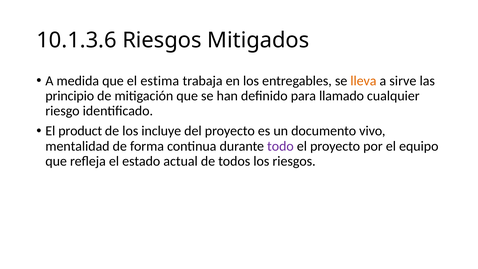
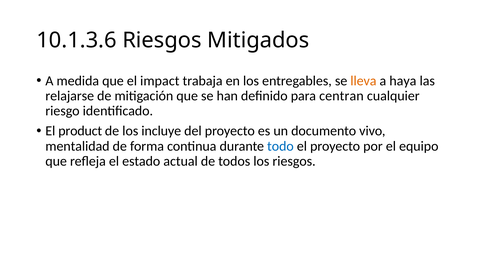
estima: estima -> impact (160, 81)
sirve: sirve -> haya (403, 81)
principio: principio -> relajarse (70, 96)
llamado: llamado -> centran (341, 96)
todo colour: purple -> blue (280, 146)
